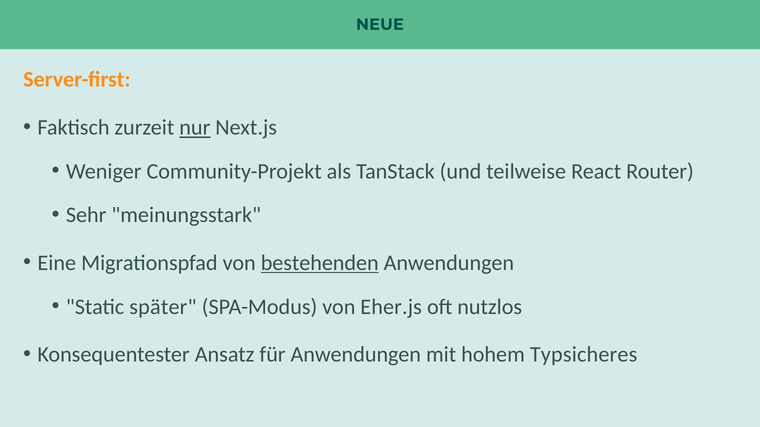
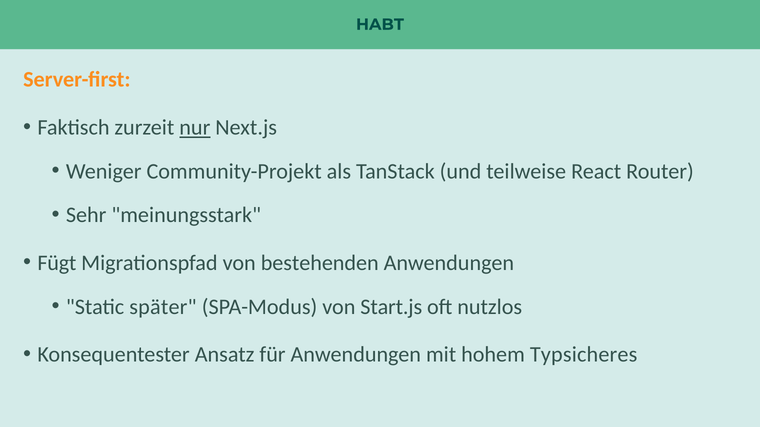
NEUE: NEUE -> HABT (380, 24)
Eine: Eine -> Fügt (57, 263)
bestehenden underline: present -> none (320, 263)
Eher.js: Eher.js -> Start.js (391, 307)
